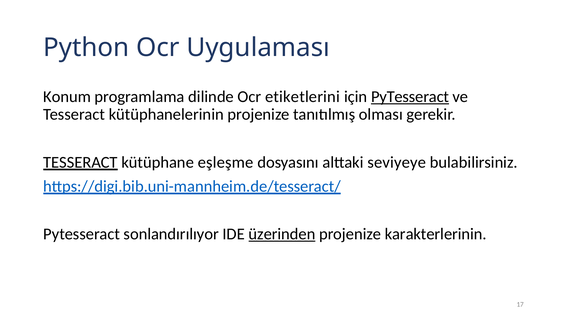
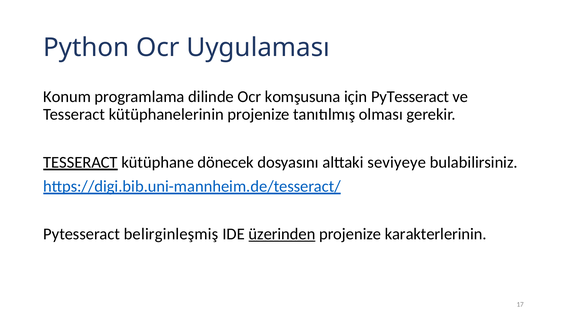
etiketlerini: etiketlerini -> komşusuna (303, 97)
PyTesseract underline: present -> none (410, 97)
eşleşme: eşleşme -> dönecek (226, 162)
sonlandırılıyor: sonlandırılıyor -> belirginleşmiş (171, 234)
